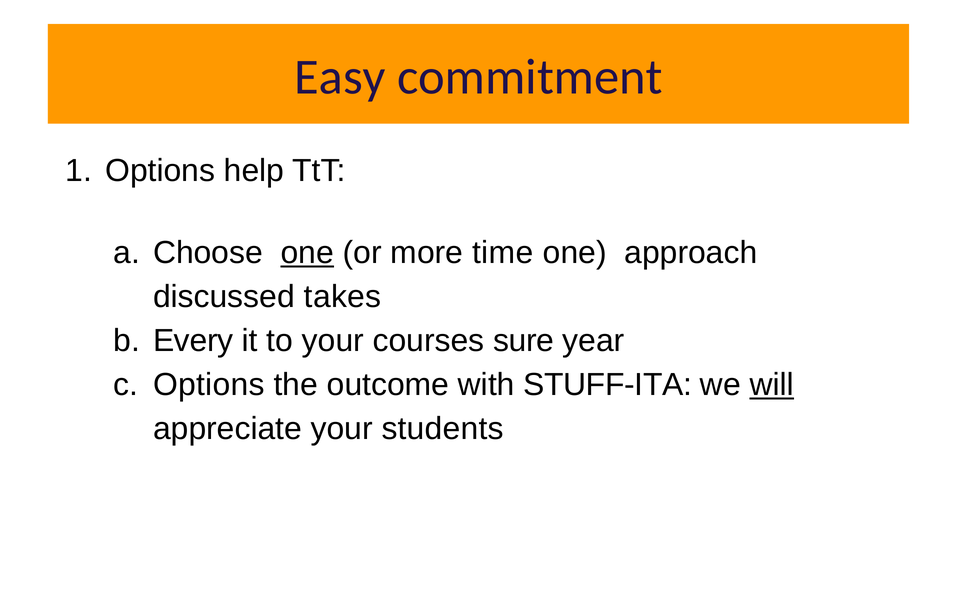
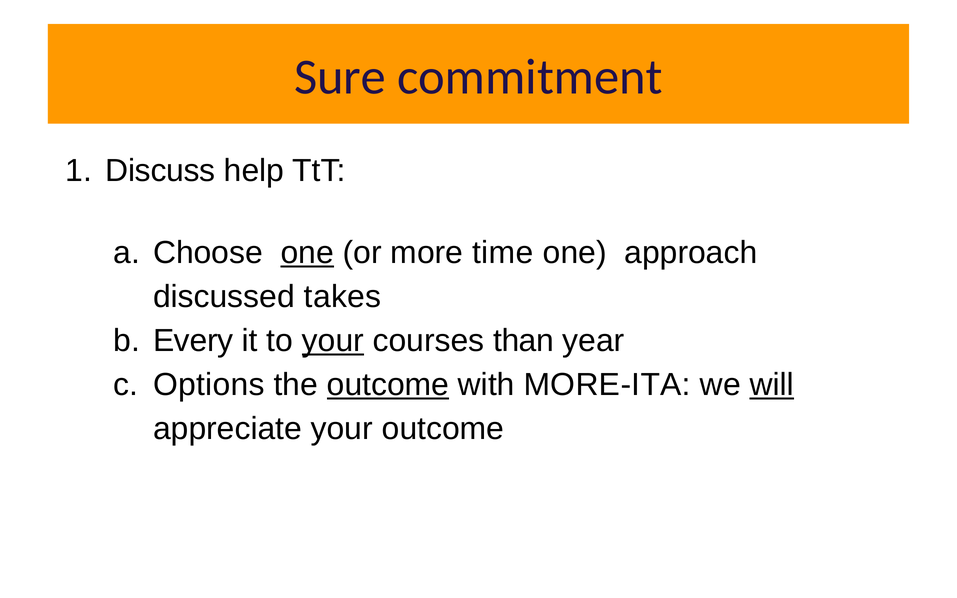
Easy: Easy -> Sure (340, 77)
Options: Options -> Discuss (160, 171)
your underline: none -> present (333, 341)
sure: sure -> than (524, 341)
outcome underline: none -> present (388, 385)
STUFF-ITA: STUFF-ITA -> MORE-ITA (607, 385)
your students: students -> outcome (443, 429)
